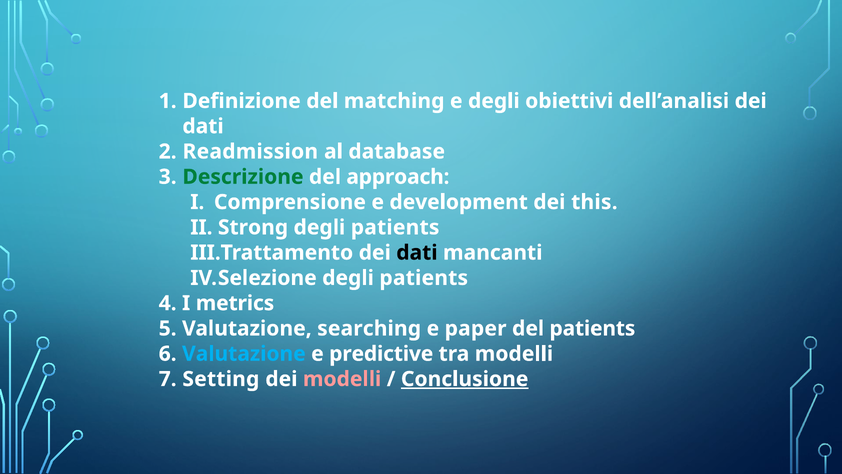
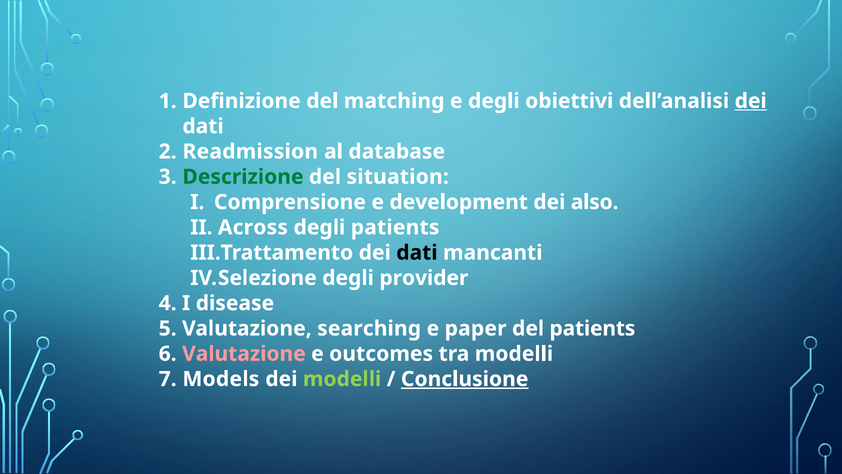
dei underline: none -> present (751, 101)
approach: approach -> situation (398, 177)
this: this -> also (595, 202)
Strong: Strong -> Across (253, 227)
patients: patients -> provider (424, 278)
metrics: metrics -> disease (235, 303)
Valutazione colour: light blue -> pink (244, 354)
predictive: predictive -> outcomes (381, 354)
Setting: Setting -> Models (221, 379)
modelli colour: pink -> light green (342, 379)
